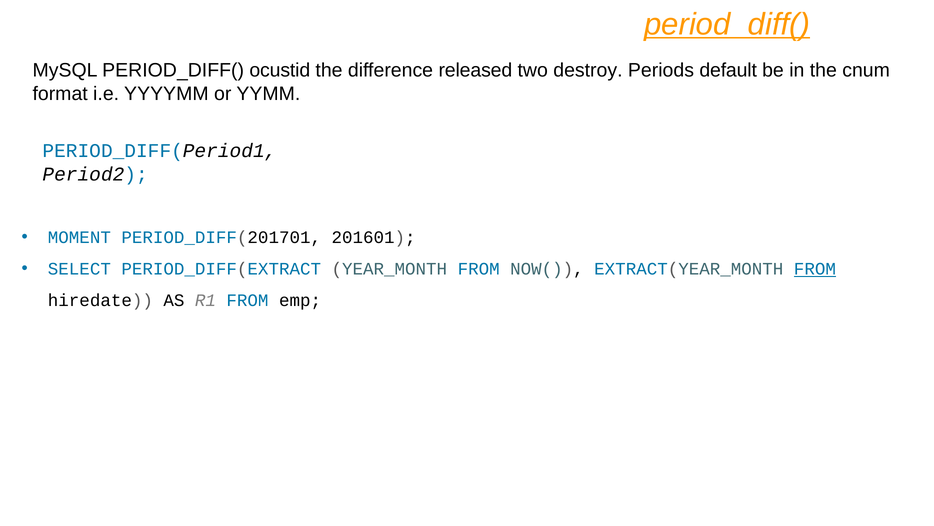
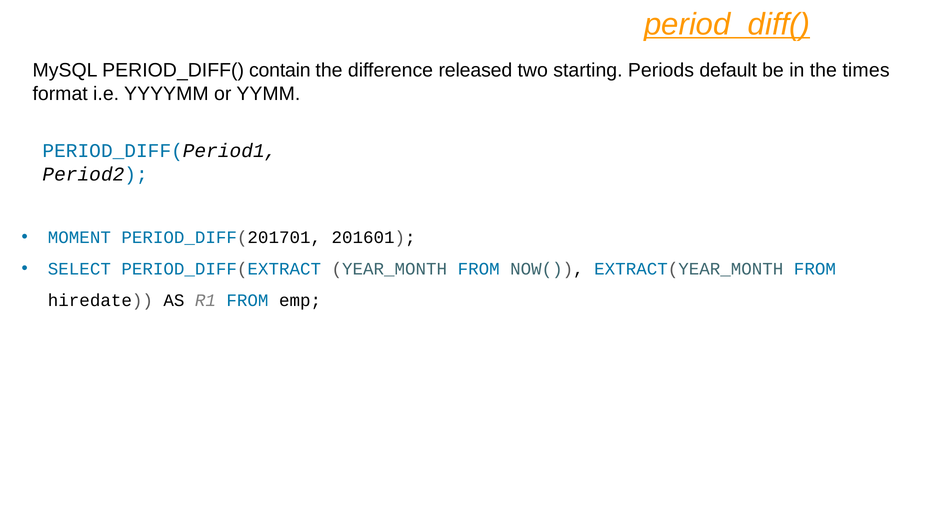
ocustid: ocustid -> contain (280, 70)
destroy: destroy -> starting (588, 70)
cnum: cnum -> times (866, 70)
FROM underline: present -> none (815, 269)
